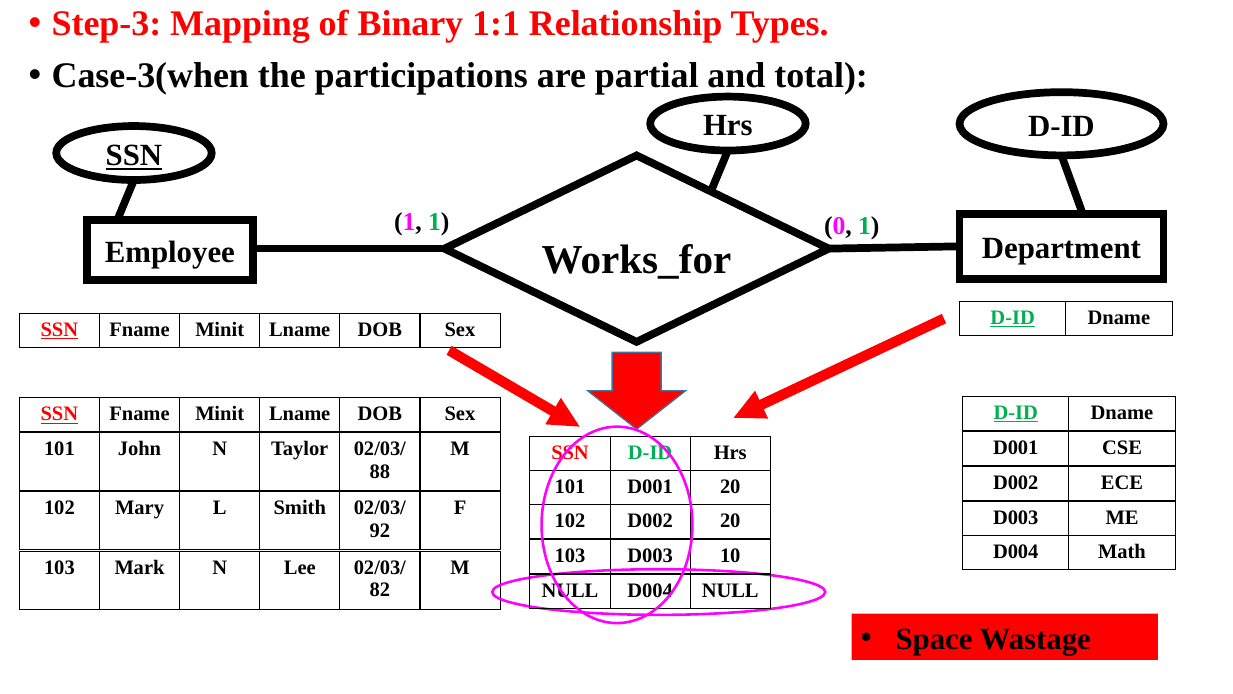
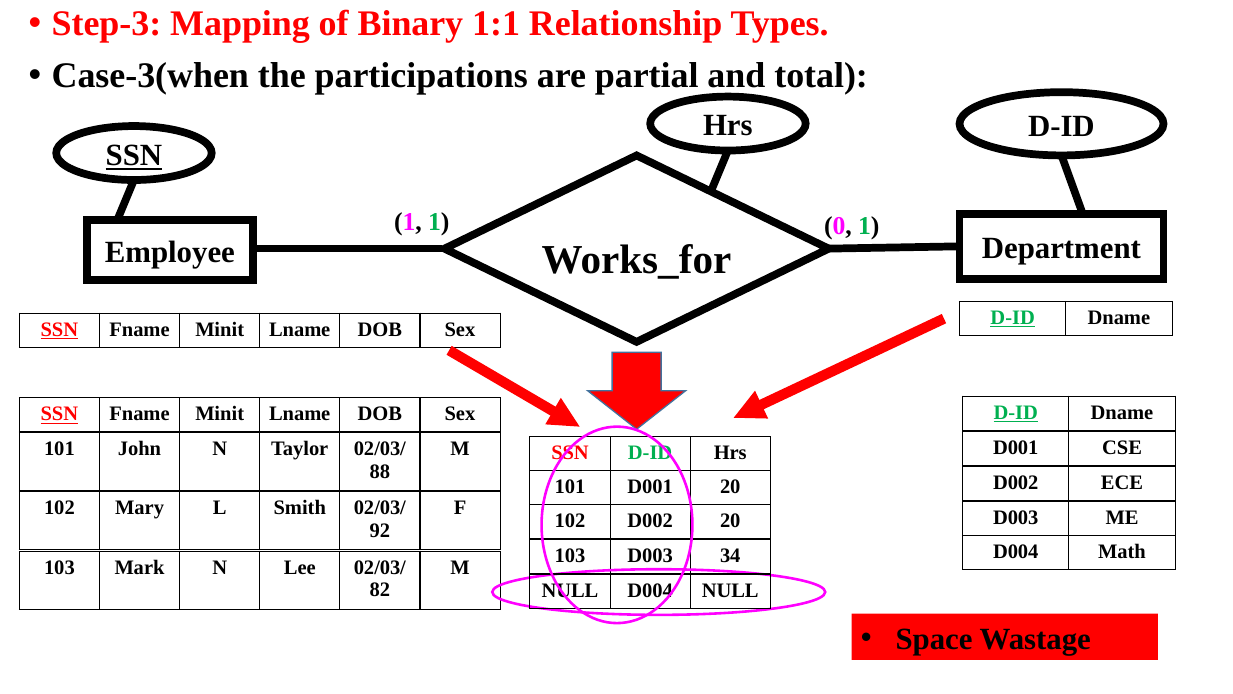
10: 10 -> 34 (730, 555)
